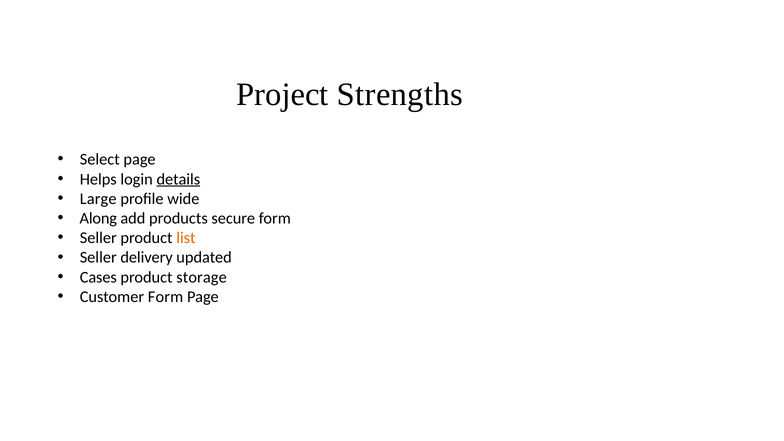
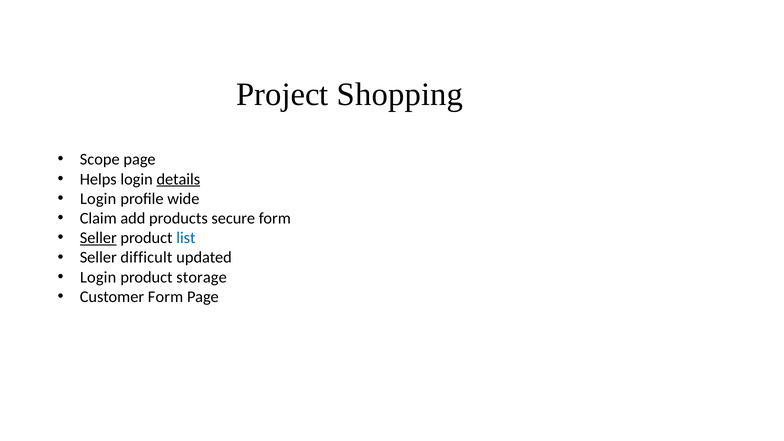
Strengths: Strengths -> Shopping (400, 94)
Select: Select -> Scope (100, 160)
Large: Large -> Login (98, 199)
Along: Along -> Claim (98, 218)
Seller underline: none -> present (98, 238)
list colour: orange -> blue (186, 238)
delivery: delivery -> difficult (146, 258)
Cases: Cases -> Login (98, 277)
